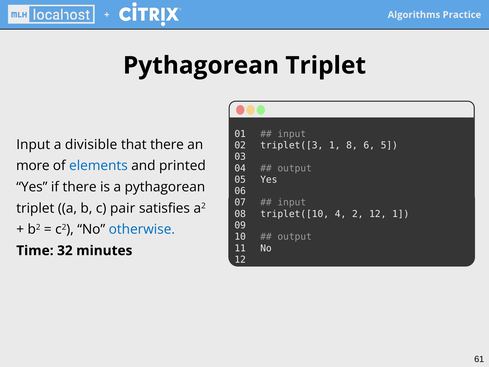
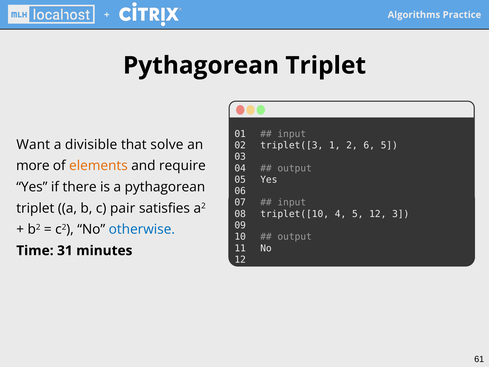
Input: Input -> Want (33, 145)
that there: there -> solve (167, 145)
1 8: 8 -> 2 (352, 145)
elements colour: blue -> orange (98, 166)
printed: printed -> require (182, 166)
4 2: 2 -> 5 (358, 214)
12 1: 1 -> 3 (401, 214)
32: 32 -> 31 (65, 250)
